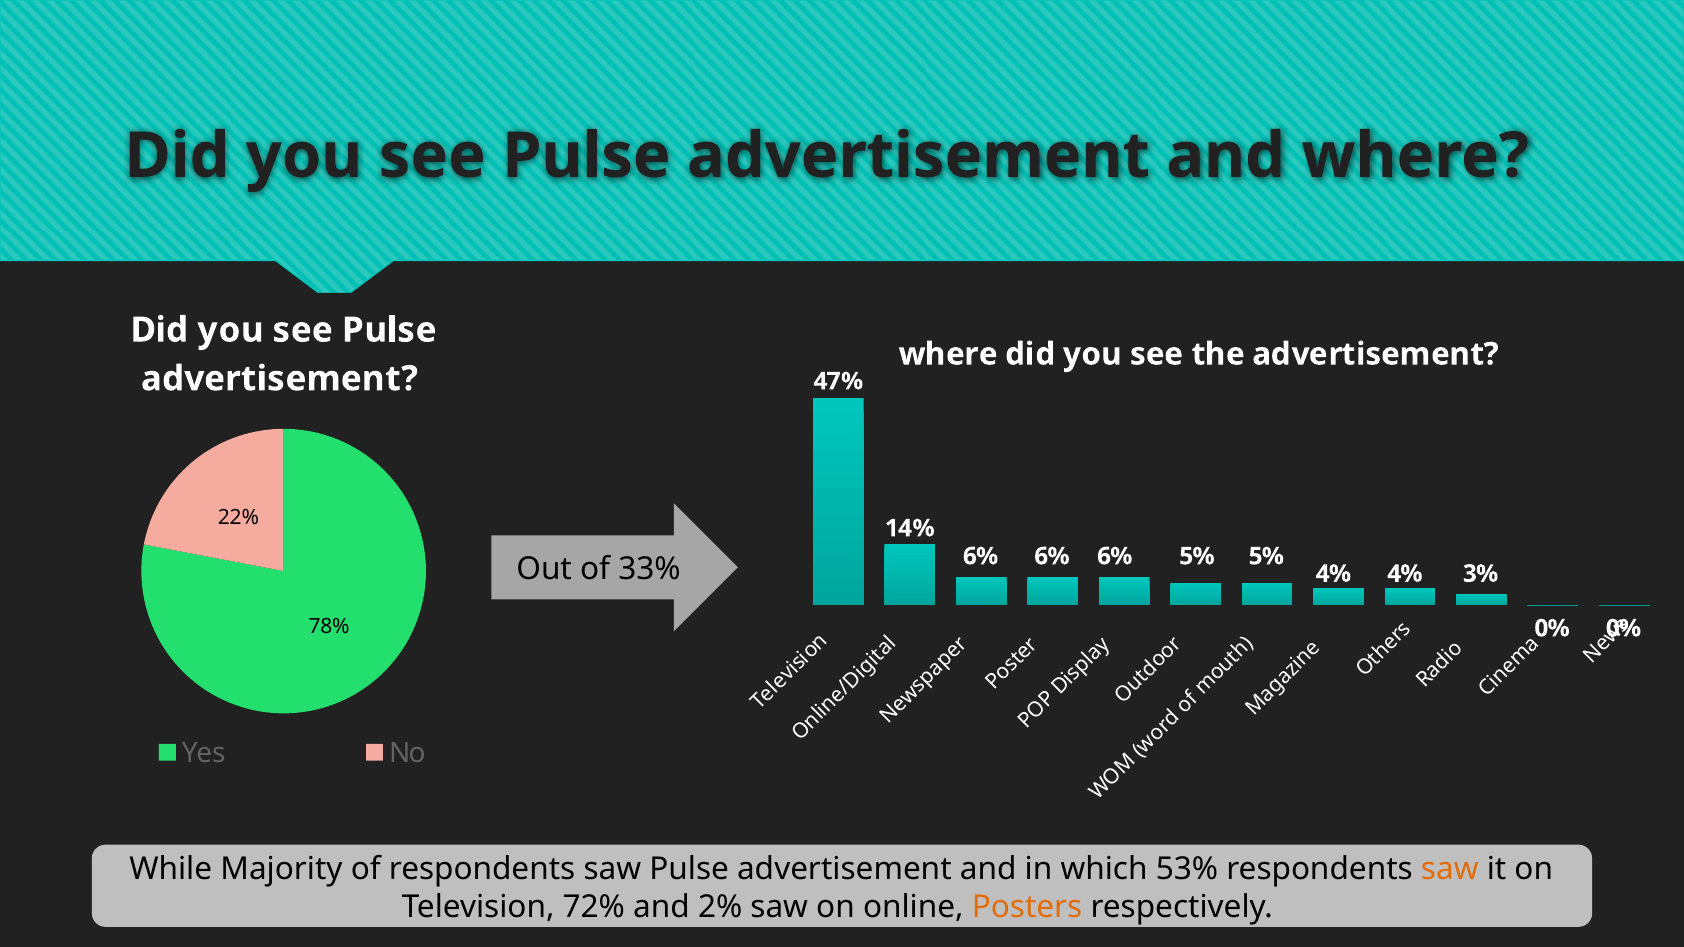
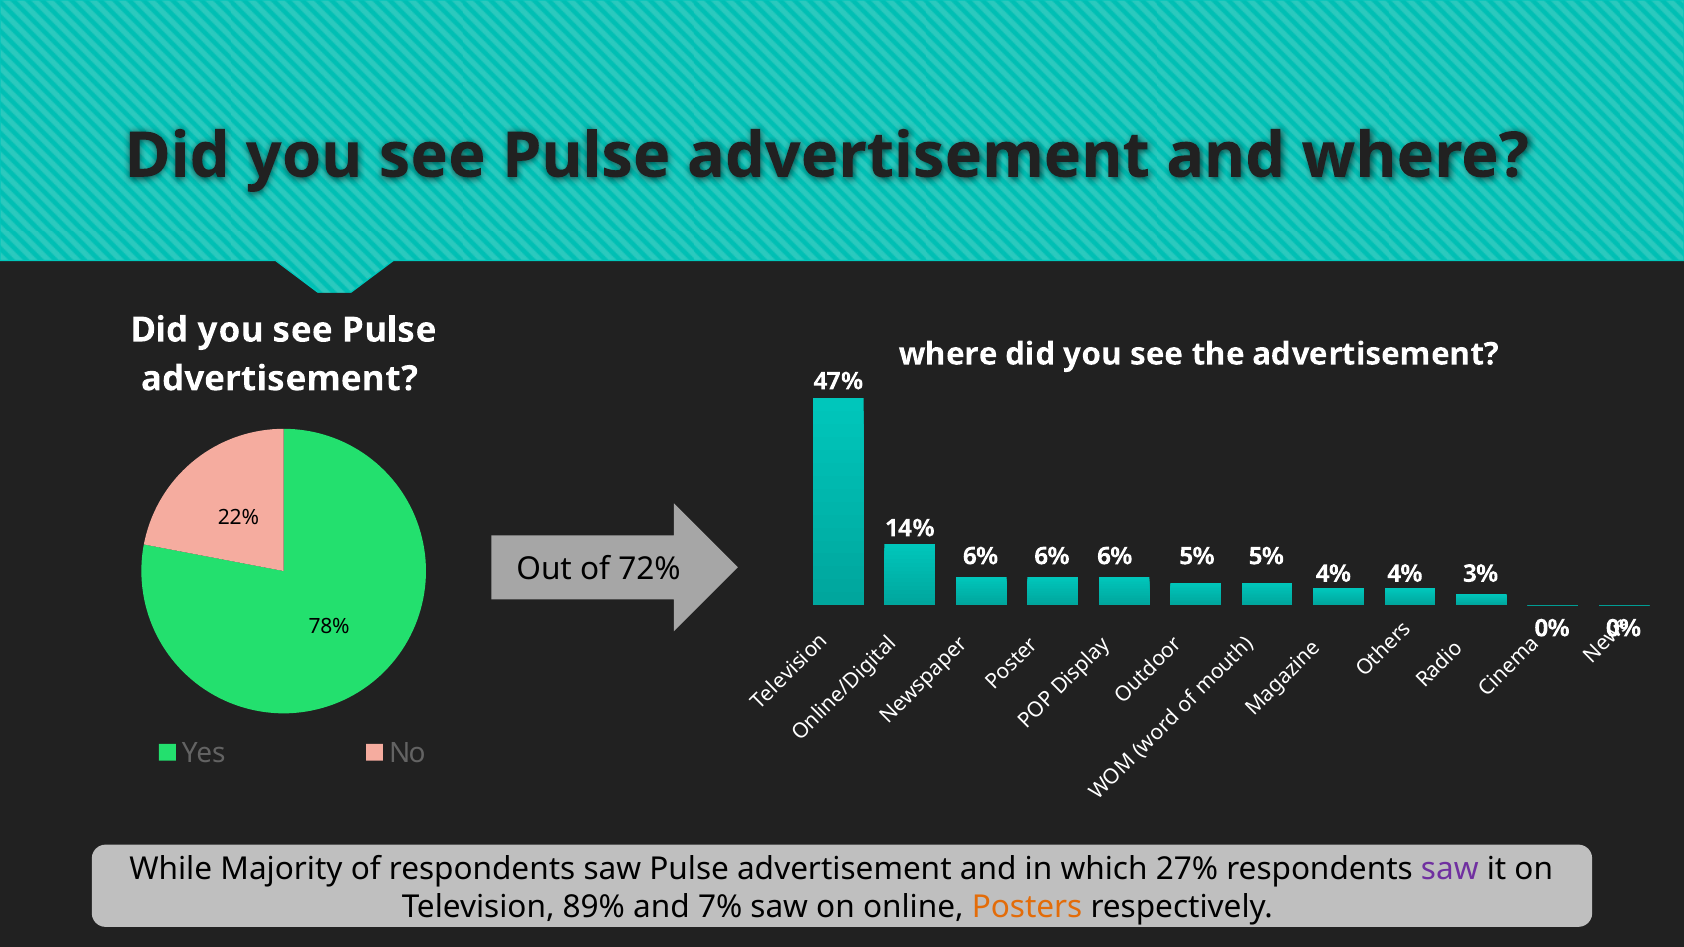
33%: 33% -> 72% (649, 570)
53%: 53% -> 27% (1187, 869)
saw colour: orange -> purple (1450, 869)
72%: 72% -> 89% (594, 907)
2%: 2% -> 7% (720, 907)
